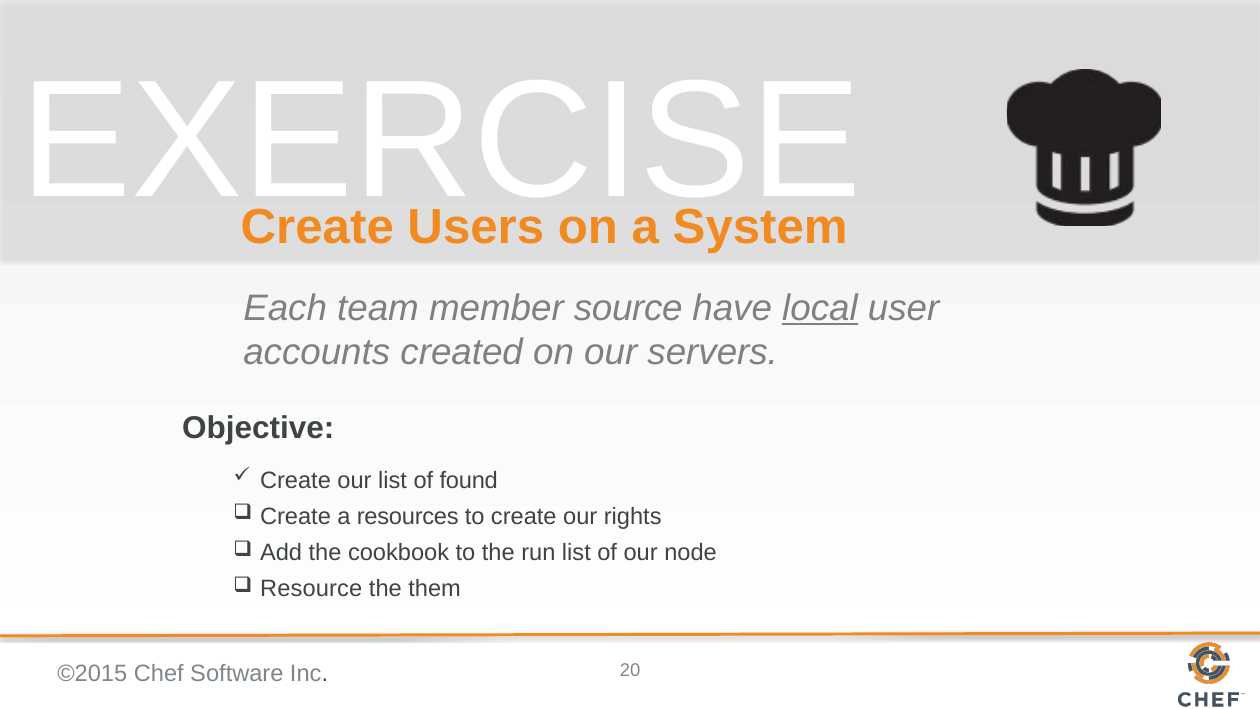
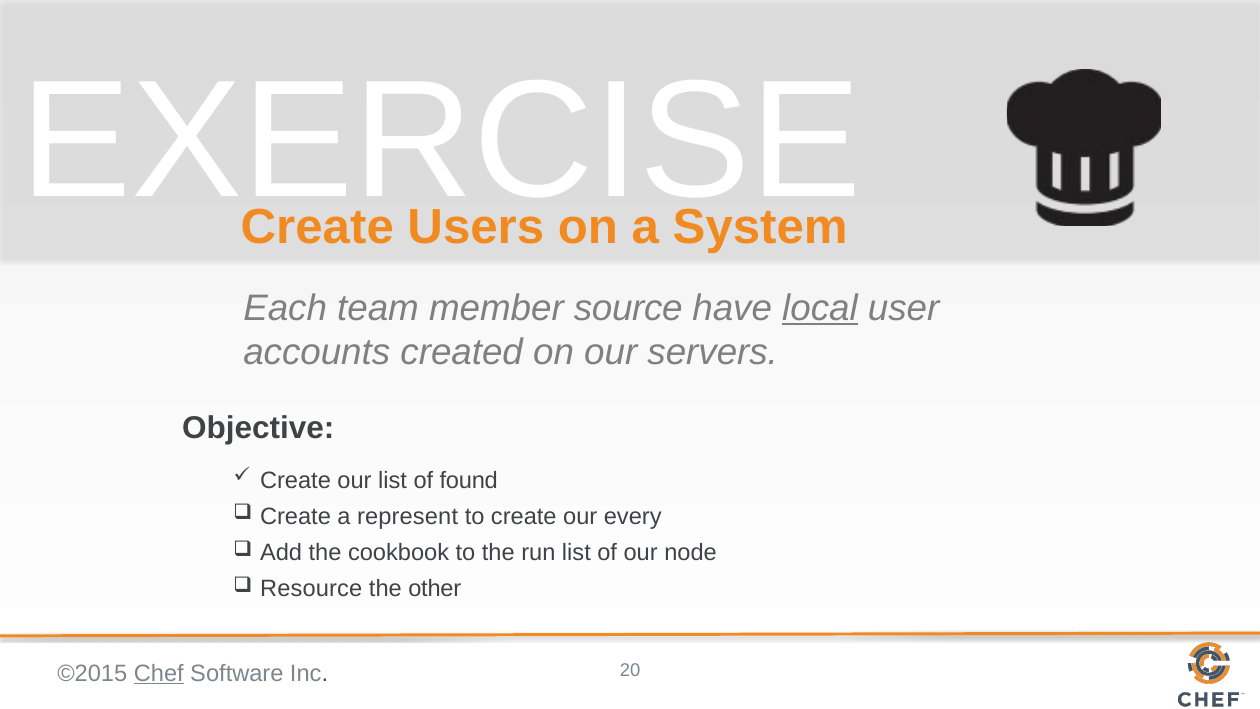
resources: resources -> represent (408, 516)
rights: rights -> every (633, 516)
them: them -> other (435, 589)
Chef underline: none -> present (159, 673)
